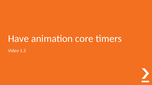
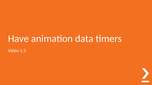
core: core -> data (84, 39)
